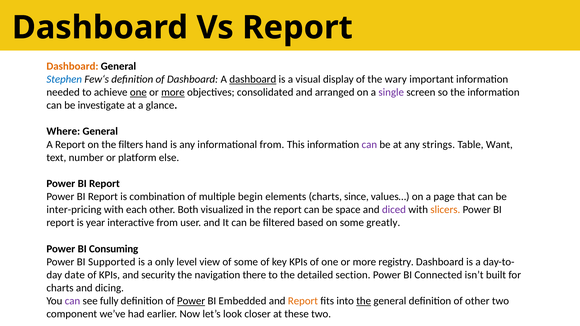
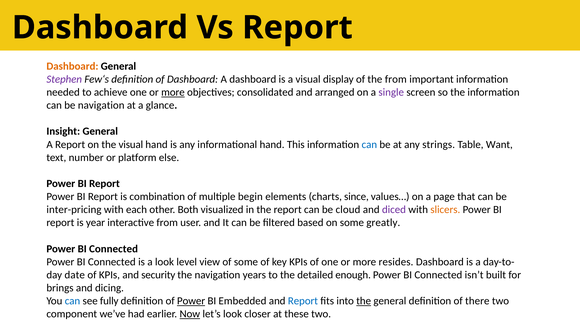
Stephen colour: blue -> purple (64, 79)
dashboard underline: present -> none (253, 79)
the wary: wary -> from (396, 79)
one underline: present -> none (138, 92)
be investigate: investigate -> navigation (101, 105)
Where: Where -> Insight (63, 131)
the filters: filters -> visual (131, 145)
informational from: from -> hand (272, 145)
can colour: purple -> blue (369, 145)
space: space -> cloud (348, 210)
Consuming: Consuming -> Connected (114, 249)
Supported: Supported -> Connected (112, 262)
a only: only -> look (164, 262)
registry: registry -> resides (396, 262)
there: there -> years (254, 275)
section: section -> enough (353, 275)
charts: charts -> brings (60, 288)
can colour: purple -> blue (72, 301)
Report colour: orange -> blue (303, 301)
of other: other -> there (477, 301)
Now underline: none -> present (190, 314)
